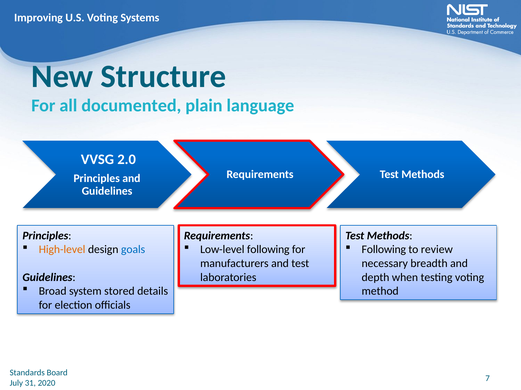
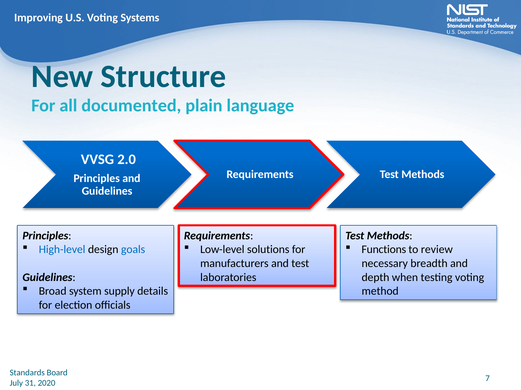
High-level colour: orange -> blue (62, 250)
Low-level following: following -> solutions (268, 250)
Following: Following -> Functions (384, 250)
stored: stored -> supply (119, 292)
